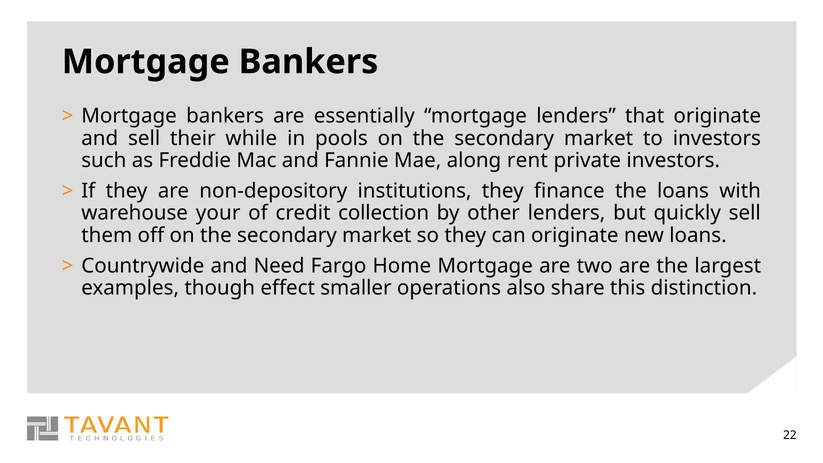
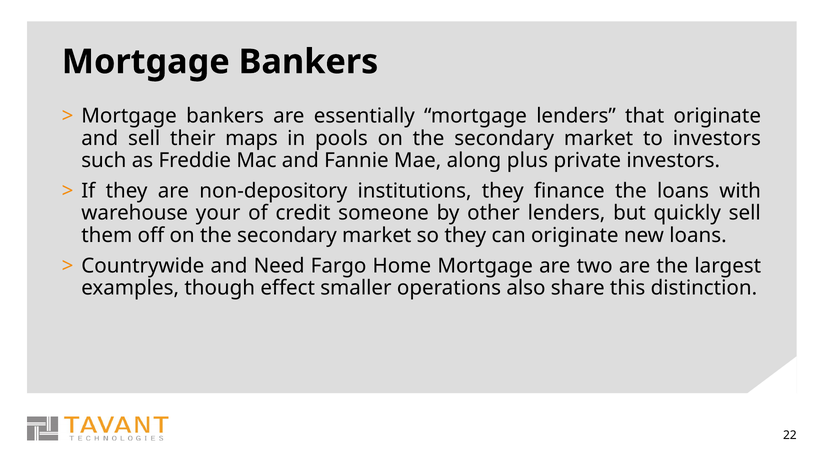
while: while -> maps (251, 138)
rent: rent -> plus (527, 160)
collection: collection -> someone (384, 213)
